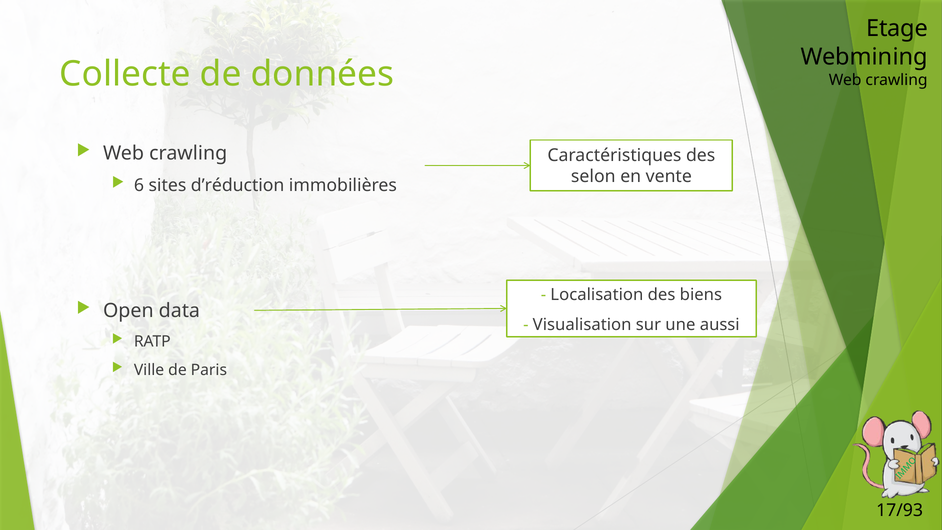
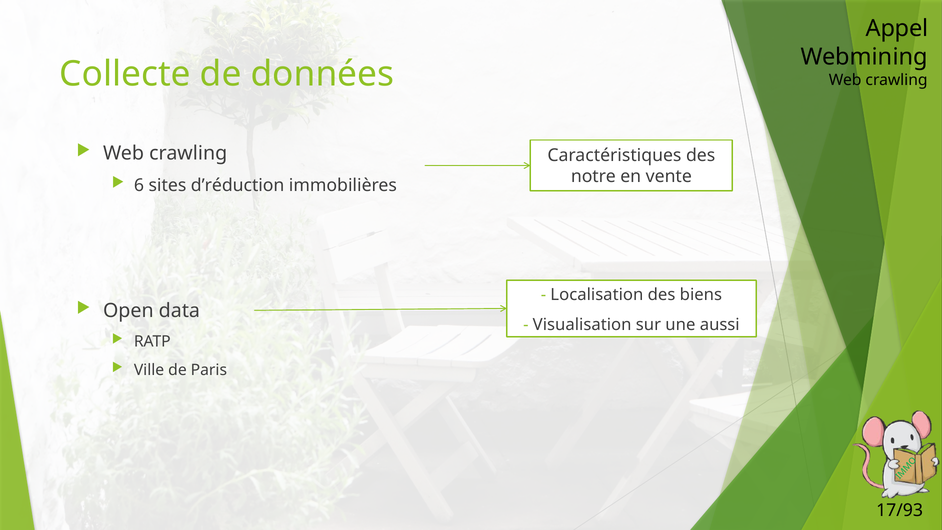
Etage: Etage -> Appel (897, 29)
selon: selon -> notre (593, 177)
